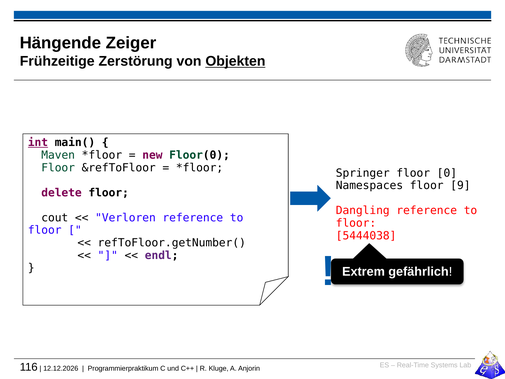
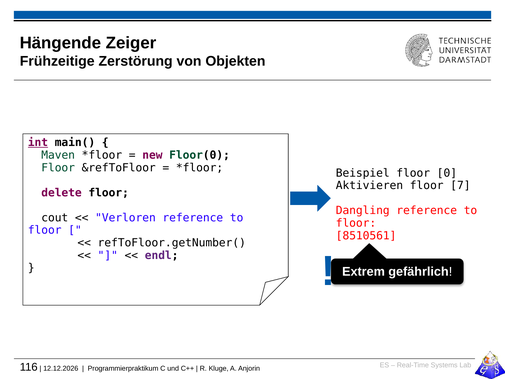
Objekten underline: present -> none (235, 61)
Springer: Springer -> Beispiel (363, 173)
Namespaces: Namespaces -> Aktivieren (369, 185)
9: 9 -> 7 (460, 185)
5444038: 5444038 -> 8510561 (366, 235)
